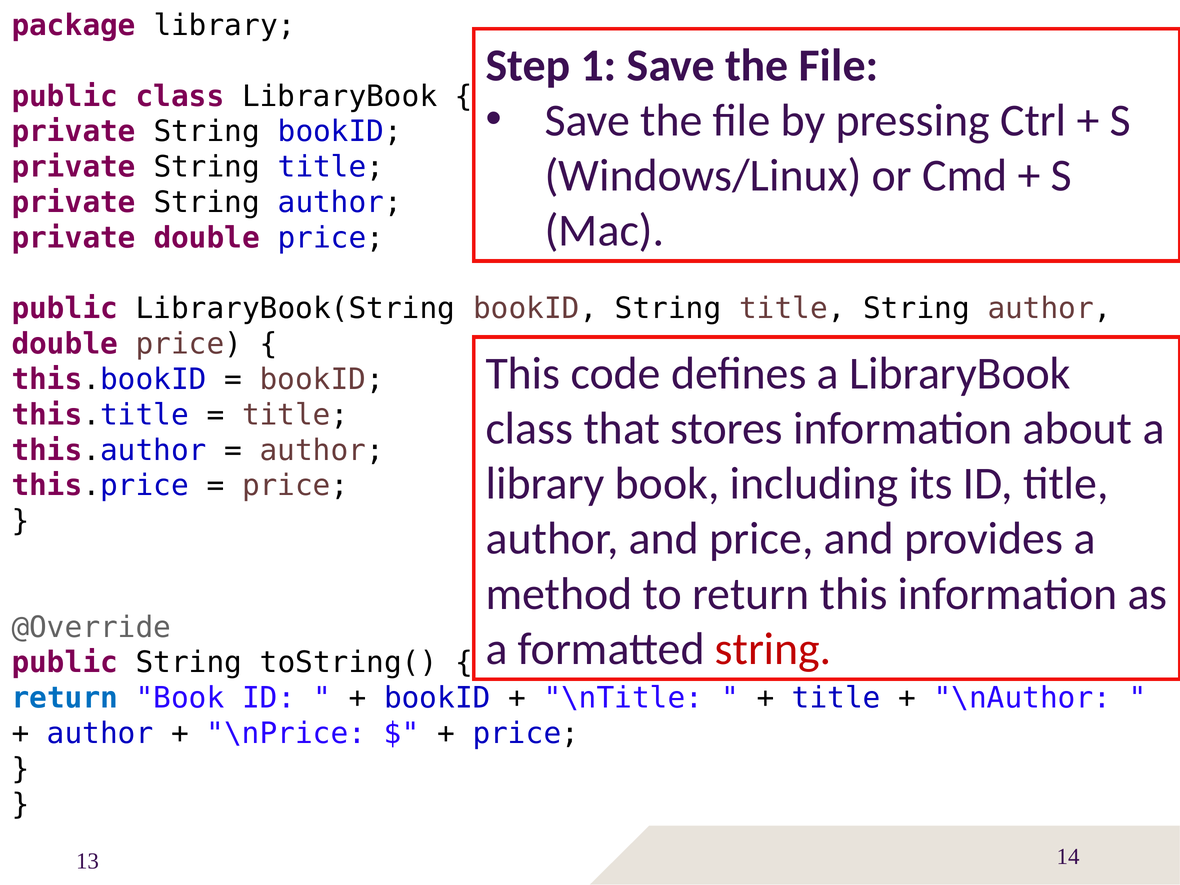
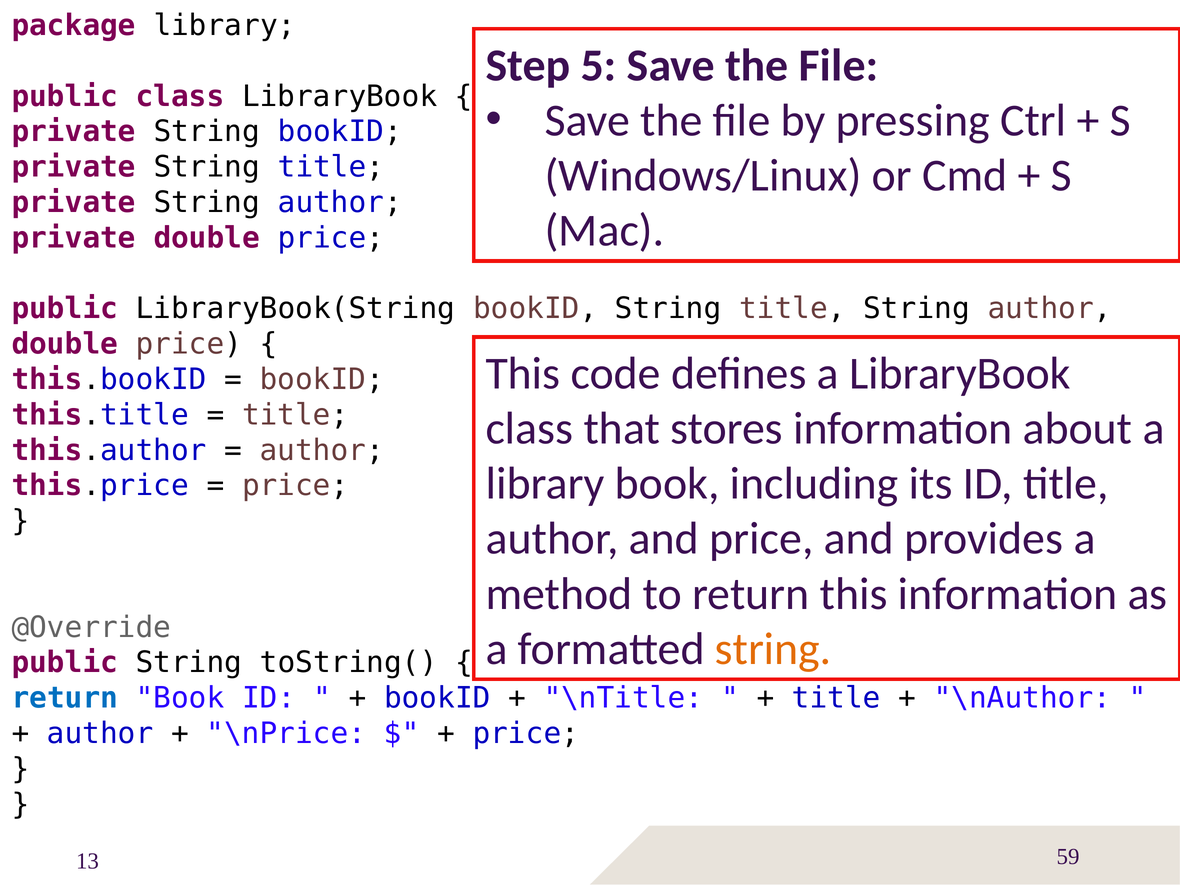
1: 1 -> 5 (599, 65)
string colour: red -> orange (773, 649)
14: 14 -> 59 (1068, 857)
